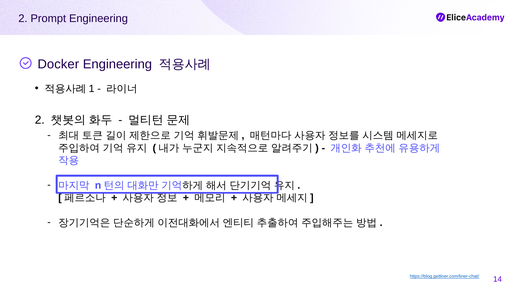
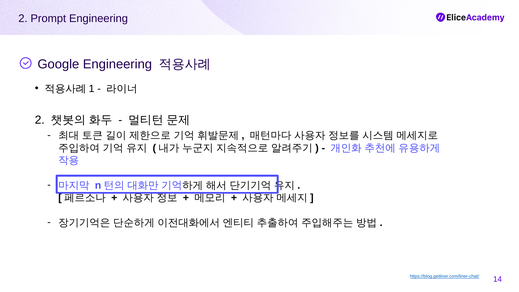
Docker: Docker -> Google (58, 64)
